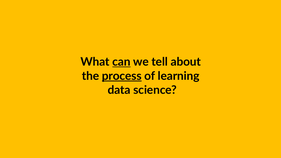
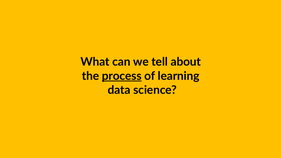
can underline: present -> none (121, 62)
